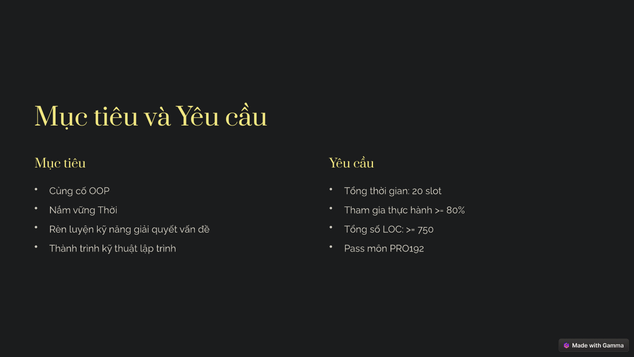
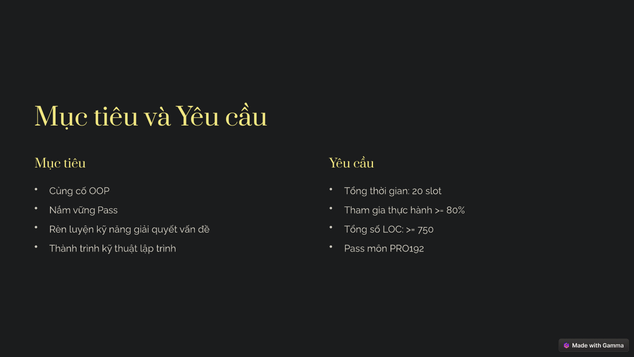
vững Thời: Thời -> Pass (108, 210)
